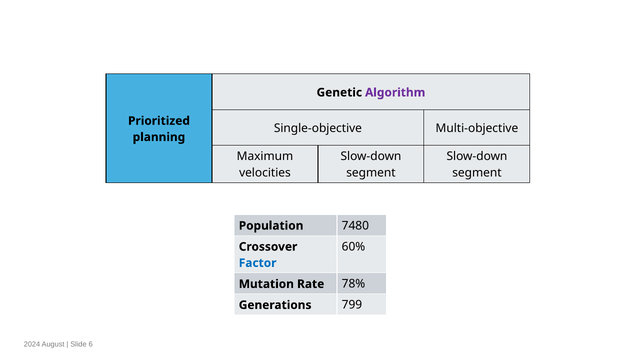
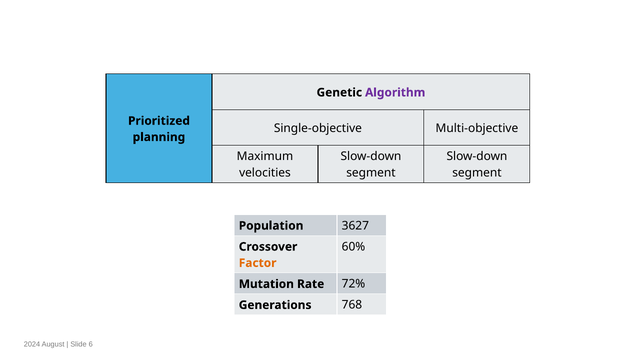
7480: 7480 -> 3627 (355, 226)
Factor colour: blue -> orange (258, 263)
78%: 78% -> 72% (354, 284)
799: 799 -> 768 (352, 305)
